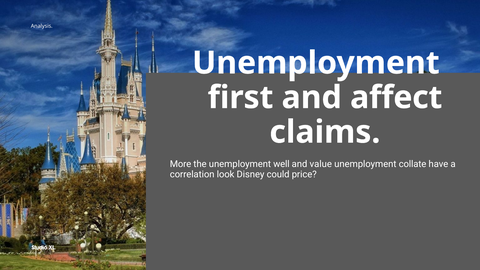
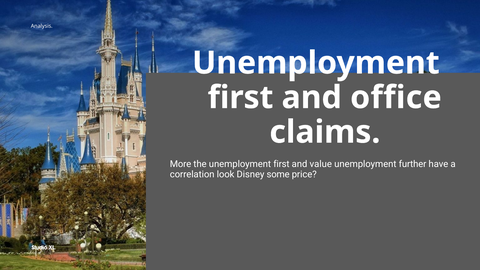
affect: affect -> office (396, 98)
the unemployment well: well -> first (281, 164)
collate: collate -> further (413, 164)
could: could -> some (278, 174)
